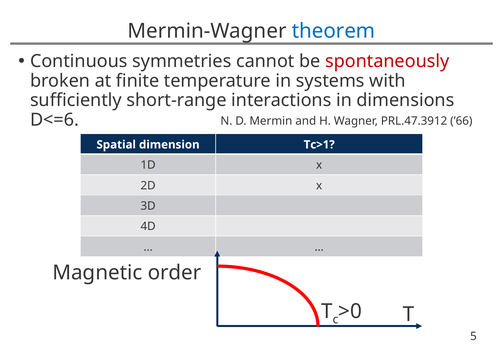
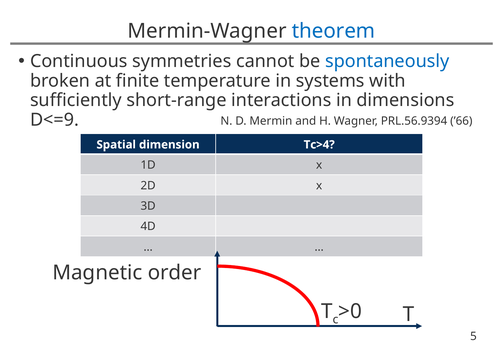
spontaneously colour: red -> blue (387, 61)
D<=6: D<=6 -> D<=9 (54, 120)
PRL.47.3912: PRL.47.3912 -> PRL.56.9394 (414, 121)
Tc>1: Tc>1 -> Tc>4 (319, 145)
